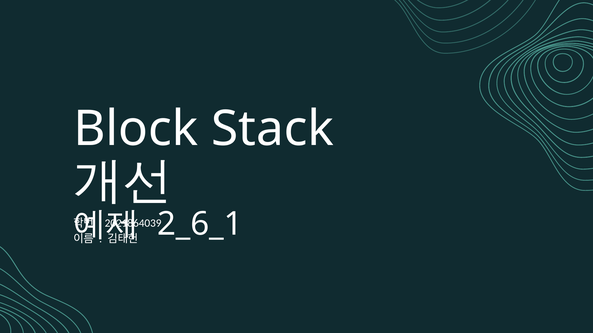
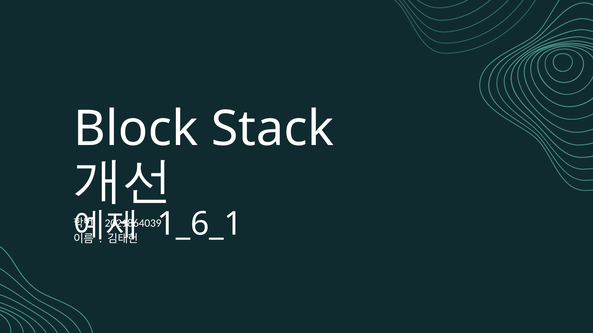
2_6_1: 2_6_1 -> 1_6_1 (200, 224)
